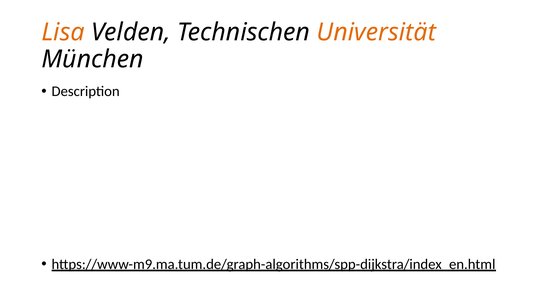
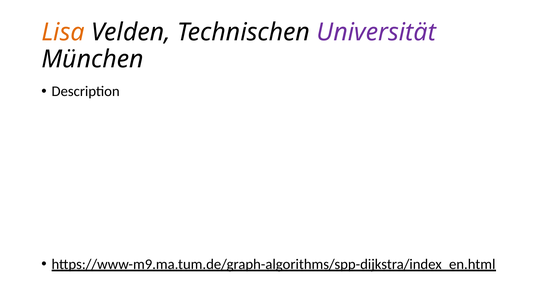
Universität colour: orange -> purple (376, 32)
